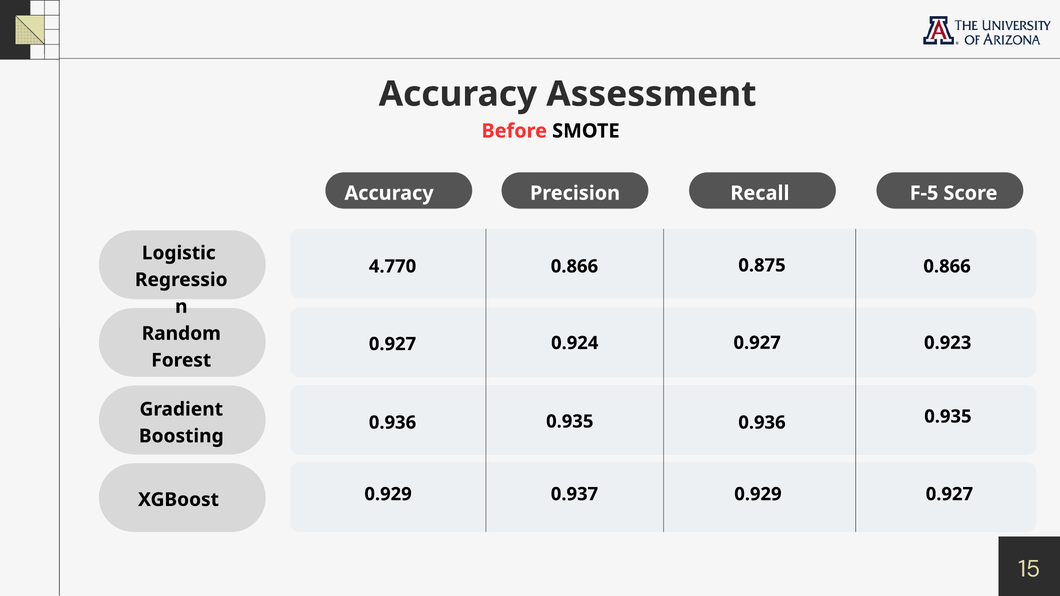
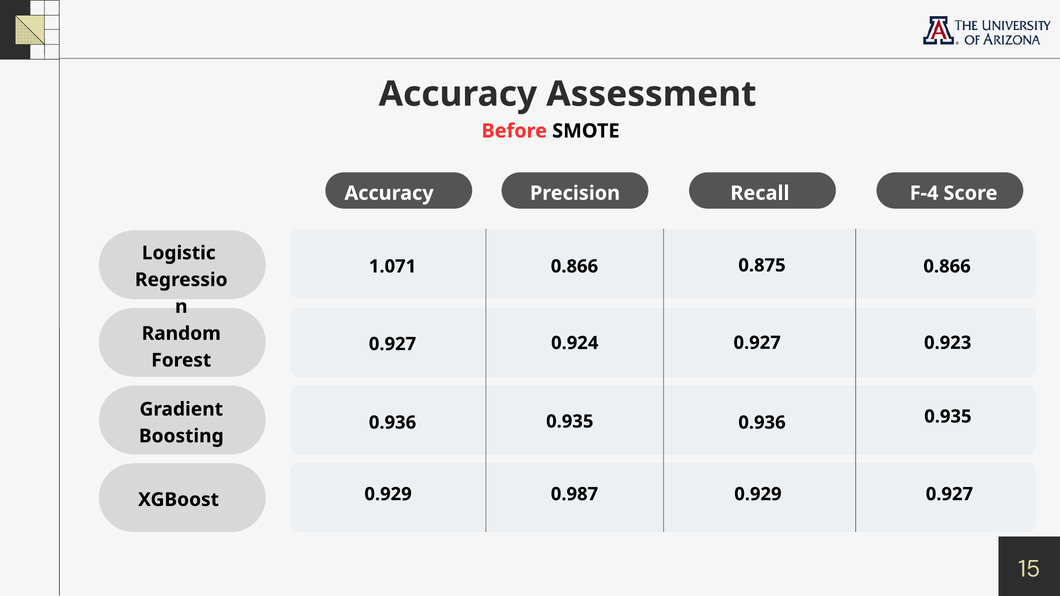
F-5: F-5 -> F-4 (924, 193)
4.770: 4.770 -> 1.071 (393, 267)
0.937: 0.937 -> 0.987 (574, 494)
